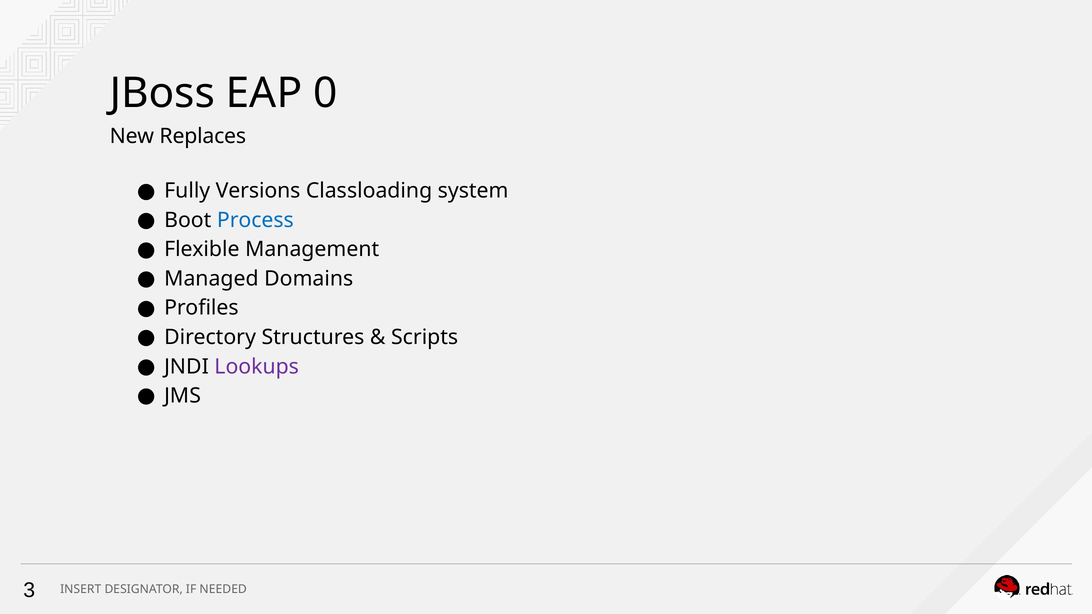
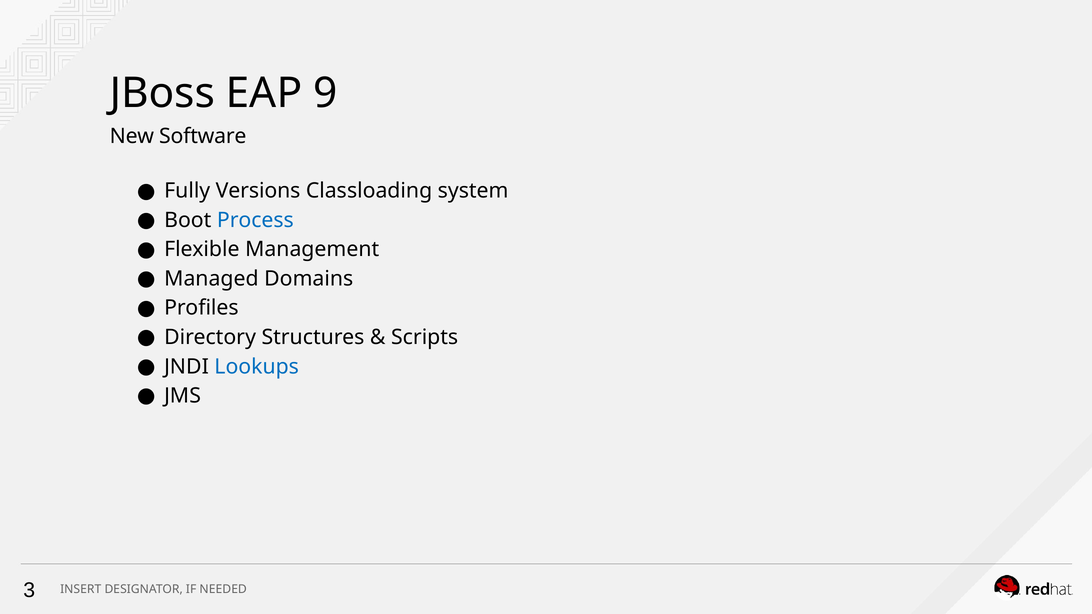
0: 0 -> 9 (325, 93)
Replaces: Replaces -> Software (203, 136)
Lookups colour: purple -> blue (257, 367)
